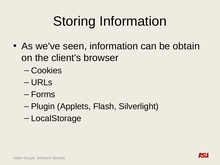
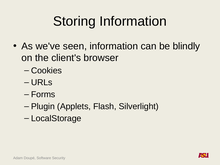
obtain: obtain -> blindly (186, 46)
